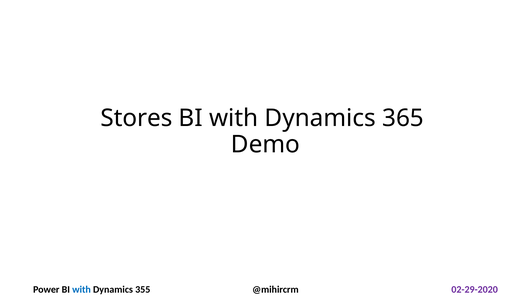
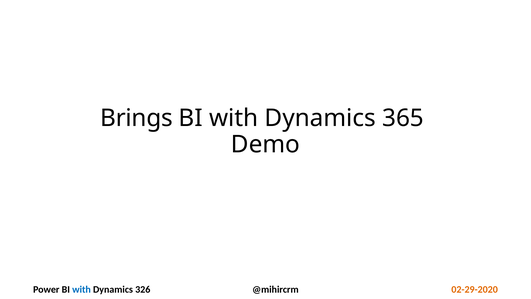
Stores: Stores -> Brings (136, 118)
355: 355 -> 326 (143, 289)
02-29-2020 colour: purple -> orange (475, 289)
